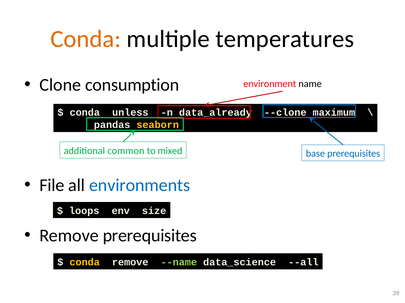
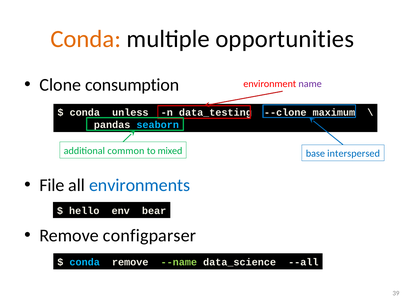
temperatures: temperatures -> opportunities (285, 39)
name colour: black -> purple (310, 84)
data_already: data_already -> data_testing (215, 113)
seaborn colour: yellow -> light blue (158, 125)
base prerequisites: prerequisites -> interspersed (354, 154)
loops: loops -> hello (84, 211)
size: size -> bear (154, 211)
Remove prerequisites: prerequisites -> configparser (150, 236)
conda colour: yellow -> light blue (85, 263)
